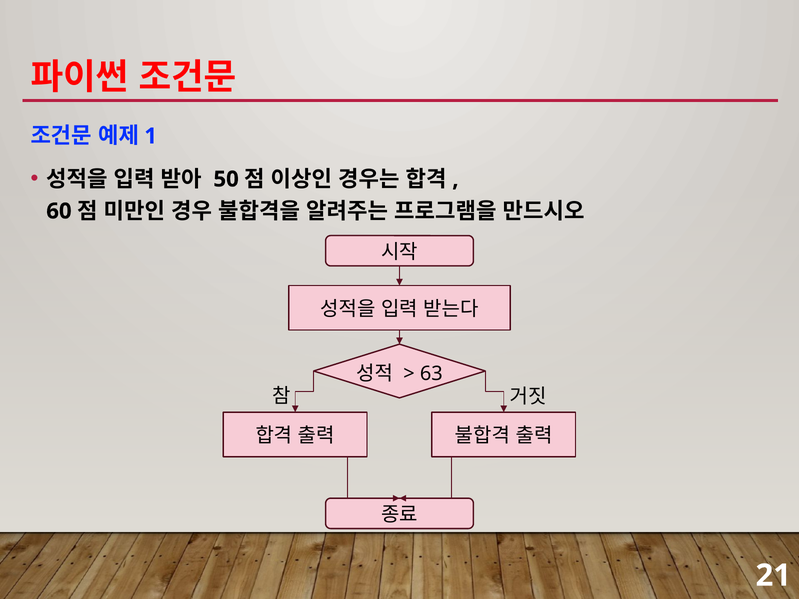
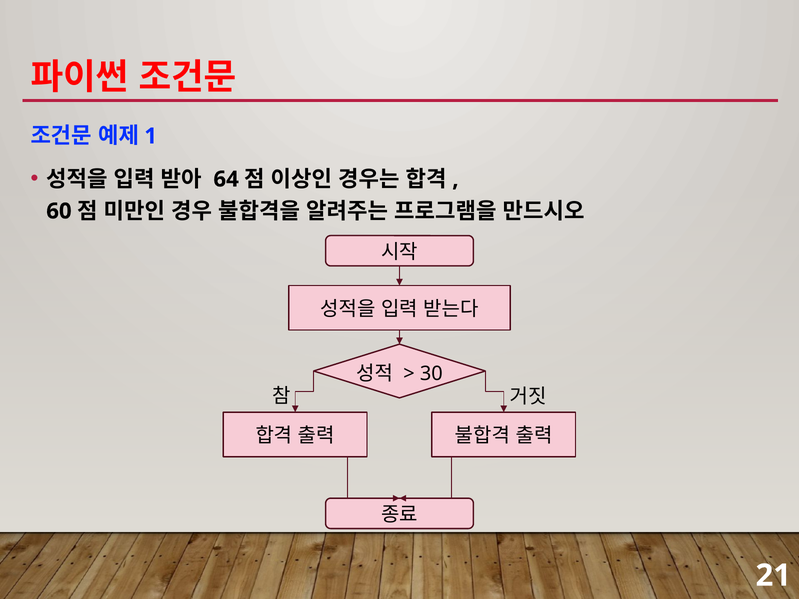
50: 50 -> 64 (226, 179)
63: 63 -> 30 (431, 374)
